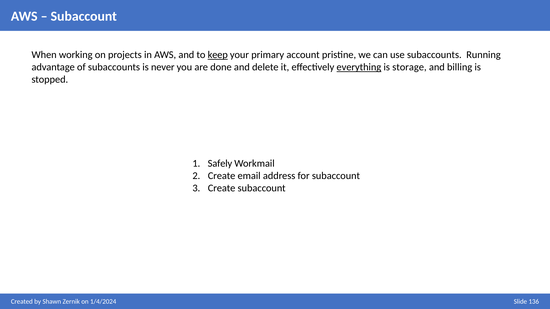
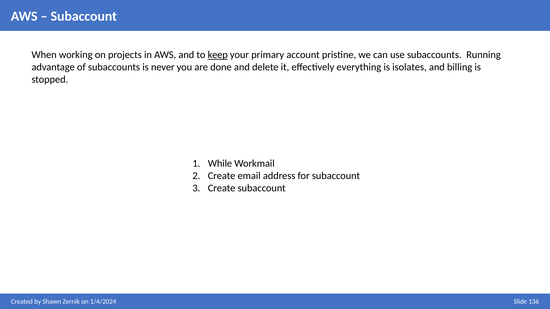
everything underline: present -> none (359, 67)
storage: storage -> isolates (409, 67)
Safely: Safely -> While (220, 164)
